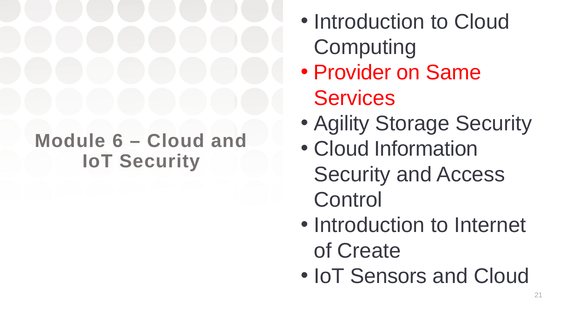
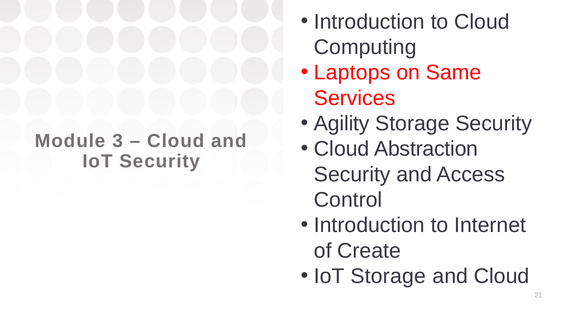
Provider: Provider -> Laptops (352, 73)
6: 6 -> 3 (118, 141)
Information: Information -> Abstraction (426, 149)
IoT Sensors: Sensors -> Storage (388, 276)
